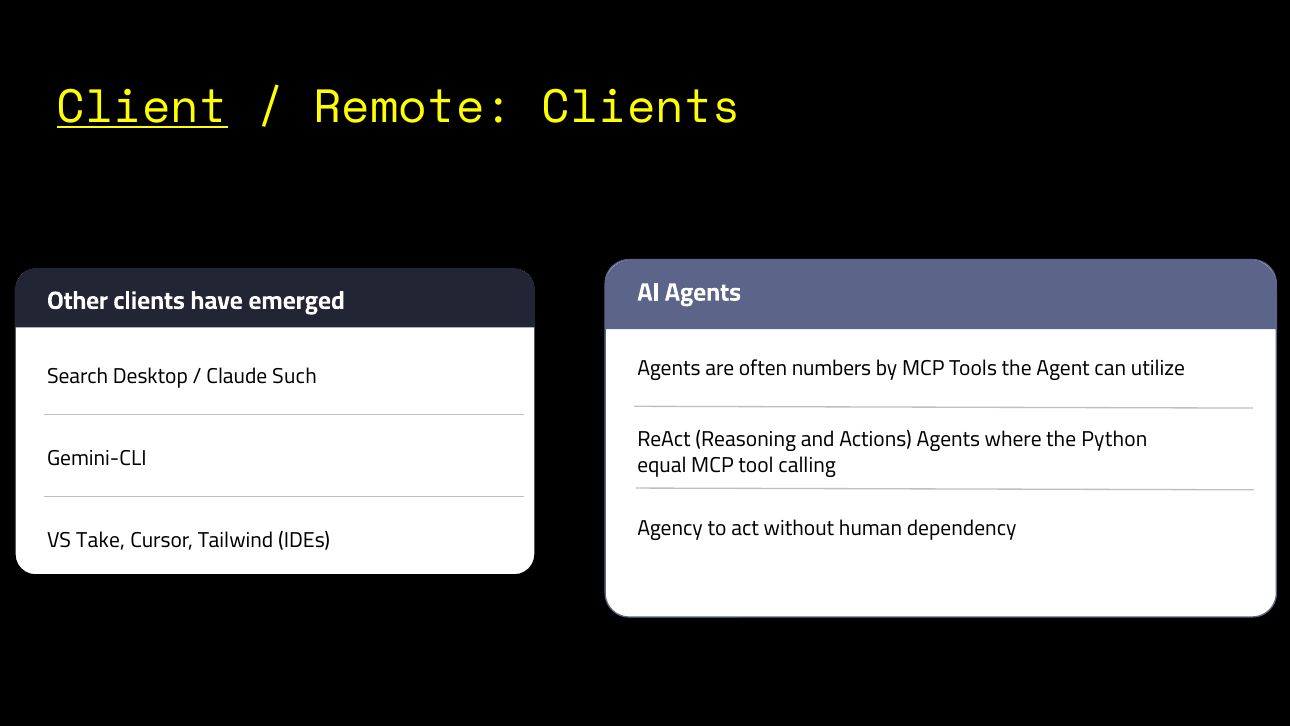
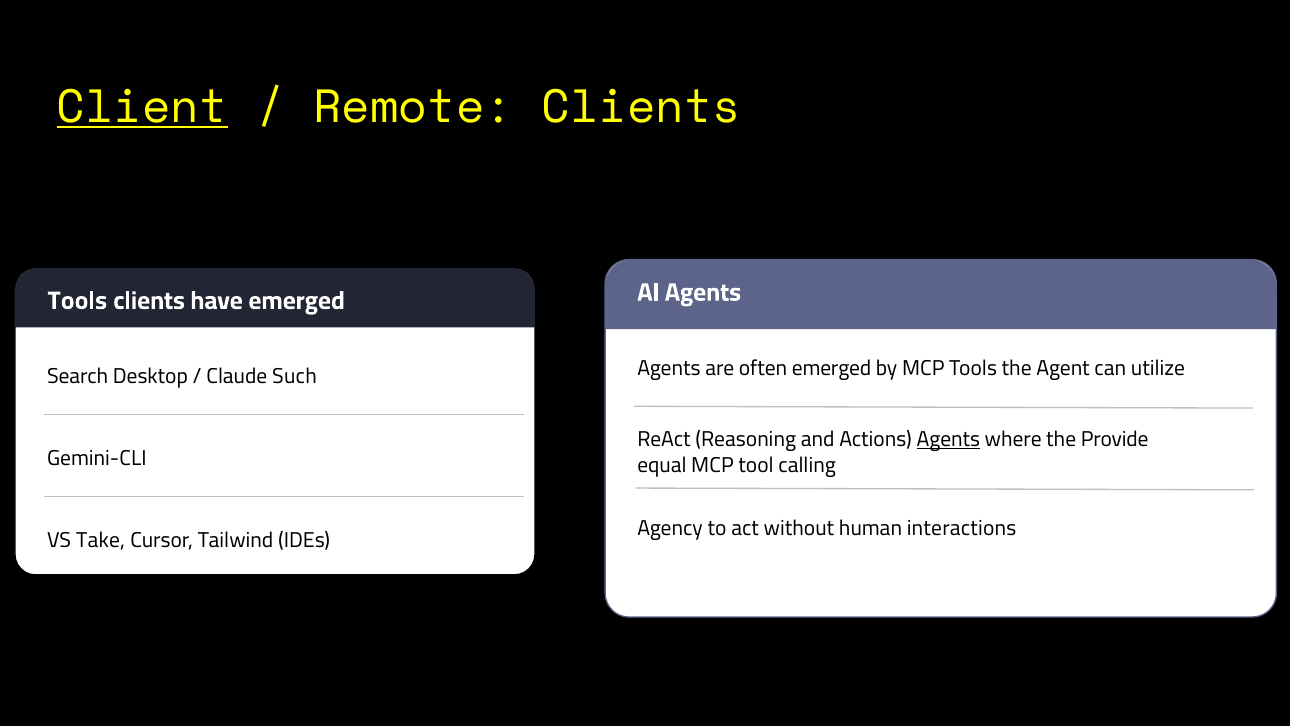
Other: Other -> Tools (77, 300)
often numbers: numbers -> emerged (832, 368)
Agents underline: none -> present (948, 439)
Python: Python -> Provide (1115, 439)
dependency: dependency -> interactions (962, 528)
